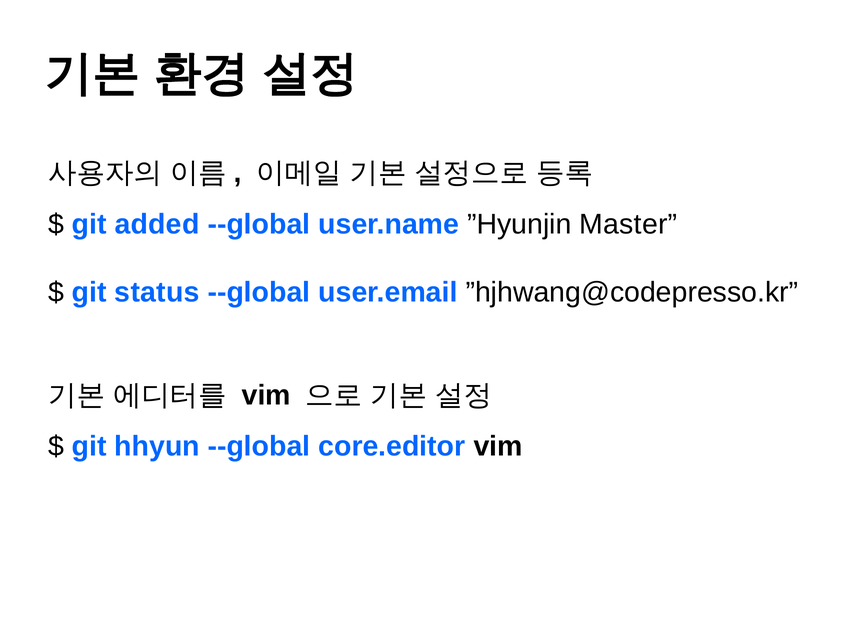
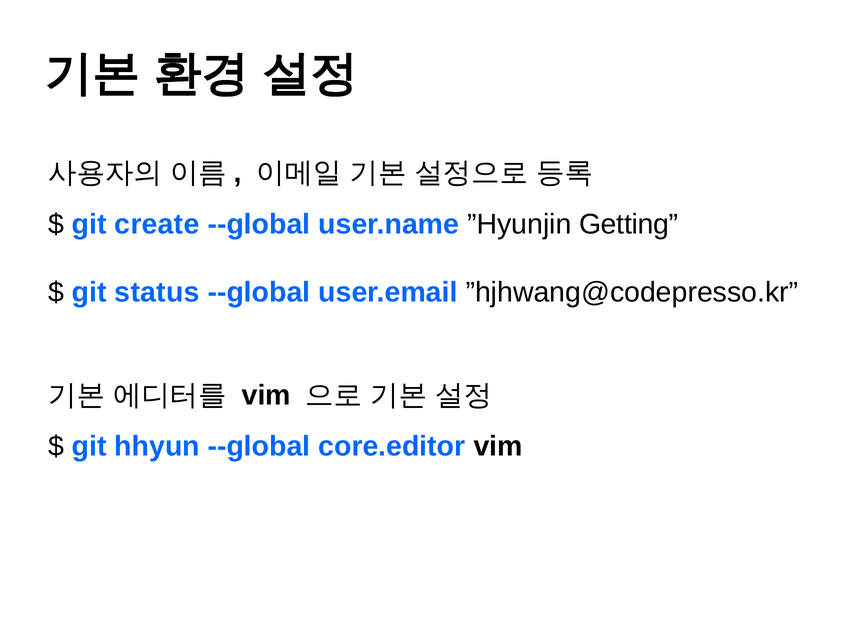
added: added -> create (157, 224)
Master: Master -> Getting (629, 224)
